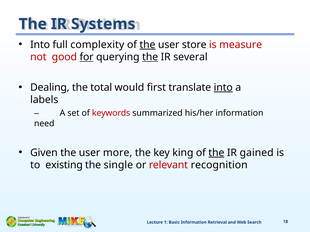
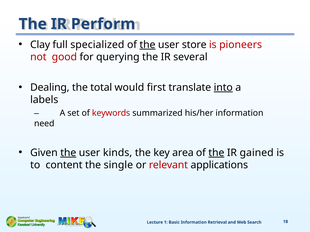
Systems: Systems -> Perform (103, 24)
Into: Into -> Clay (40, 45)
complexity: complexity -> specialized (97, 45)
measure: measure -> pioneers (241, 45)
for underline: present -> none (87, 57)
the underline: present -> none (150, 57)
the underline: none -> present (68, 153)
more: more -> kinds (118, 153)
king: king -> area (183, 153)
existing: existing -> content (64, 165)
recognition: recognition -> applications (219, 165)
